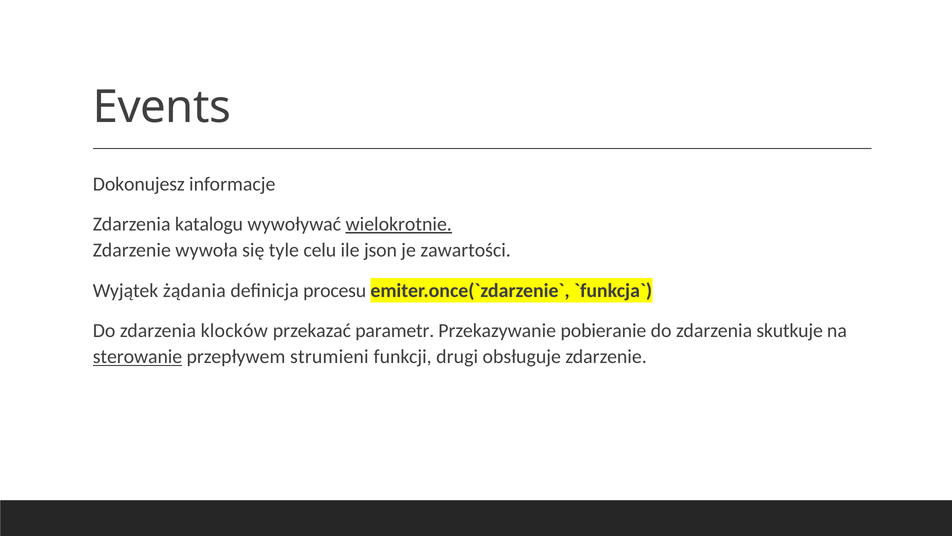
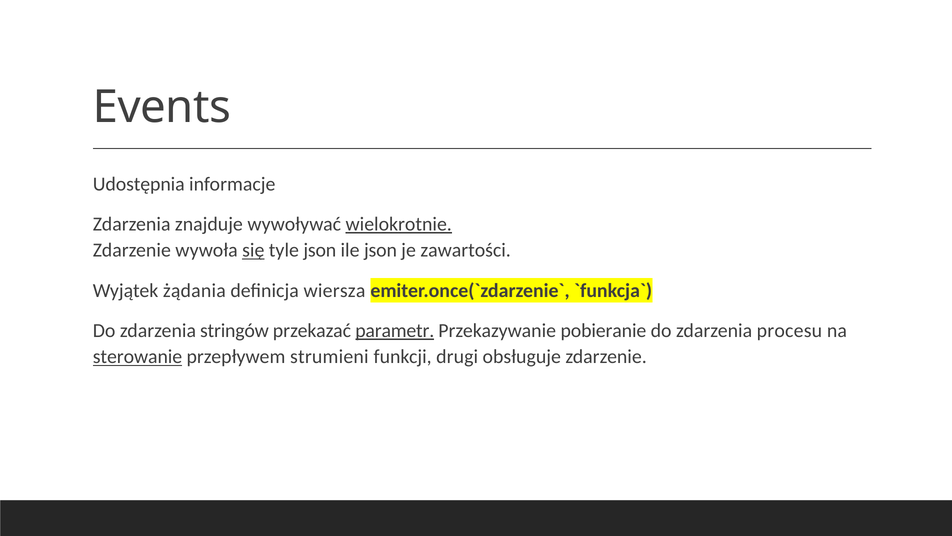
Dokonujesz: Dokonujesz -> Udostępnia (139, 184)
katalogu: katalogu -> znajduje (209, 224)
się underline: none -> present (253, 250)
tyle celu: celu -> json (320, 250)
procesu: procesu -> wiersza (335, 290)
klocków: klocków -> stringów (234, 330)
parametr underline: none -> present (395, 330)
skutkuje: skutkuje -> procesu (789, 330)
